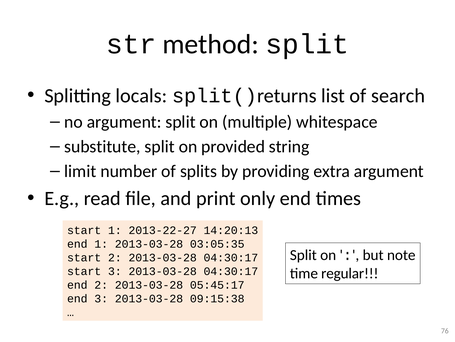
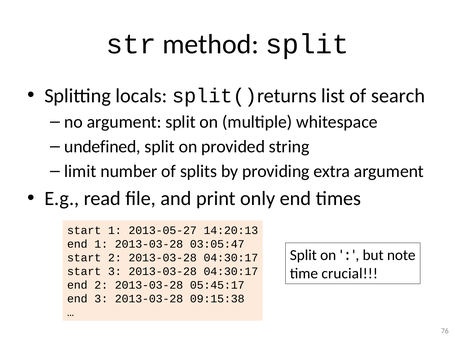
substitute: substitute -> undefined (102, 146)
2013-22-27: 2013-22-27 -> 2013-05-27 (163, 230)
03:05:35: 03:05:35 -> 03:05:47 (217, 244)
regular: regular -> crucial (350, 273)
